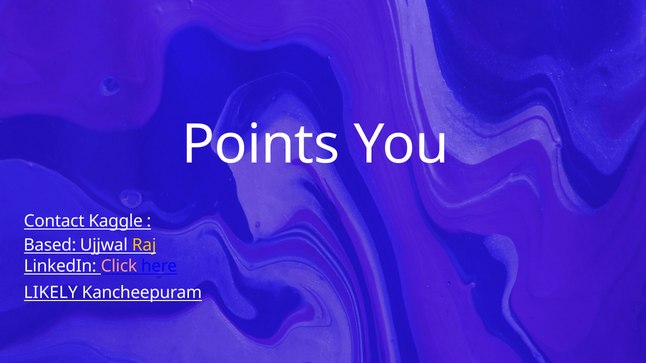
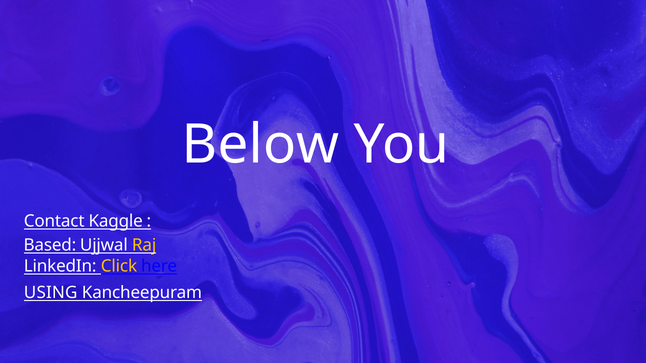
Points: Points -> Below (261, 145)
Click colour: pink -> yellow (119, 266)
LIKELY: LIKELY -> USING (51, 293)
